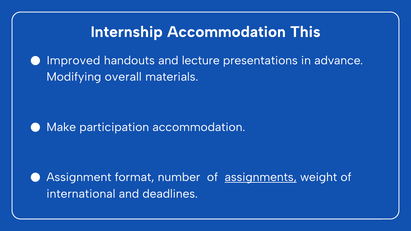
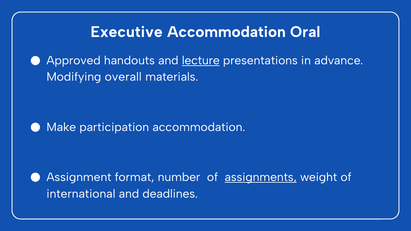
Internship: Internship -> Executive (127, 32)
This: This -> Oral (305, 32)
Improved: Improved -> Approved (74, 61)
lecture underline: none -> present (201, 61)
